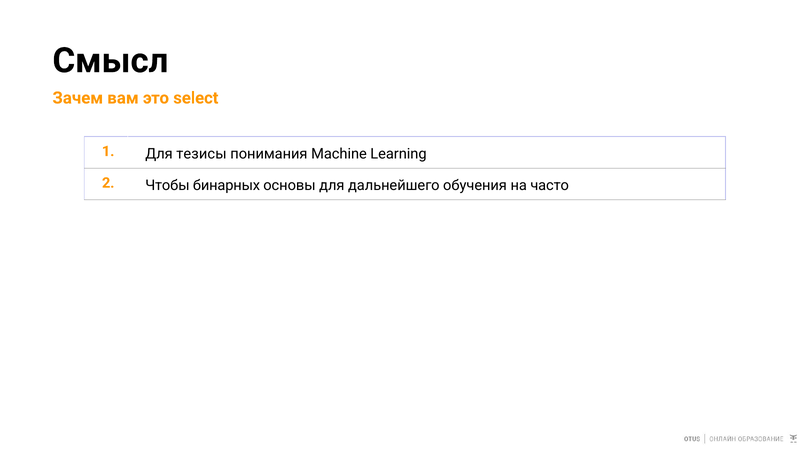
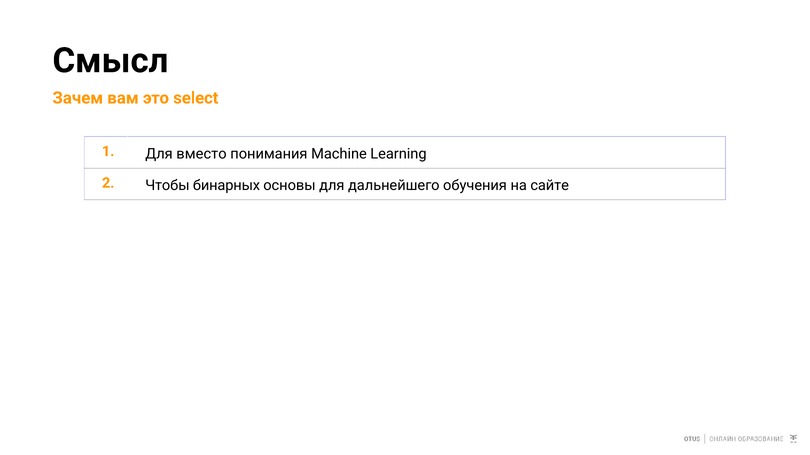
тезисы: тезисы -> вместо (202, 154)
часто: часто -> сайте (550, 186)
